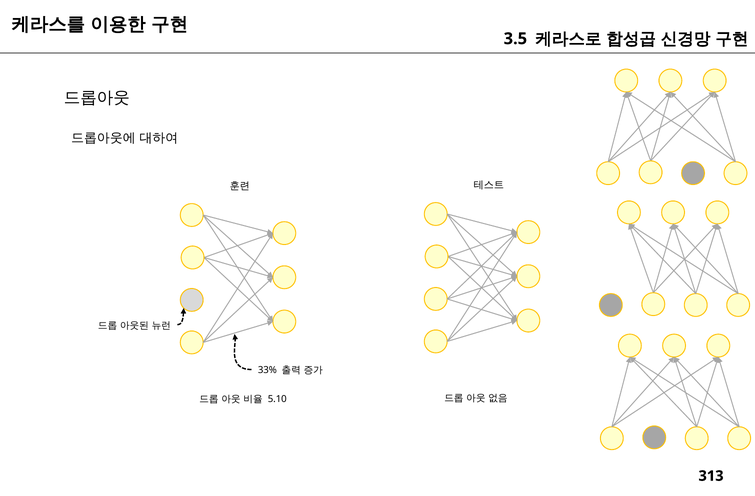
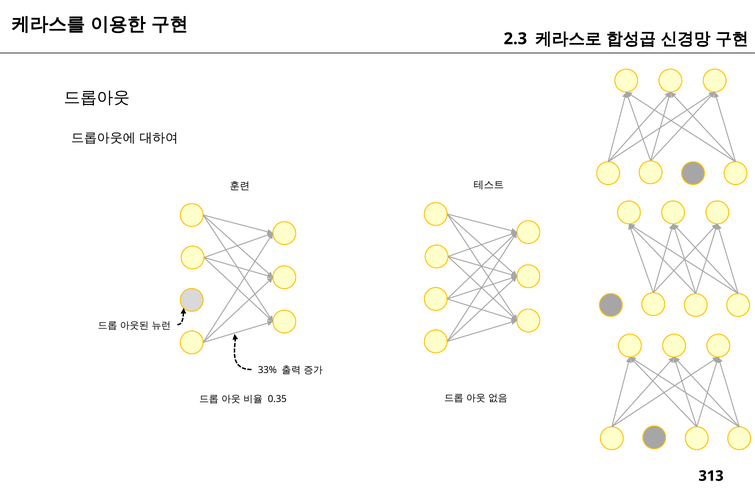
3.5: 3.5 -> 2.3 (515, 39)
5.10: 5.10 -> 0.35 (277, 399)
